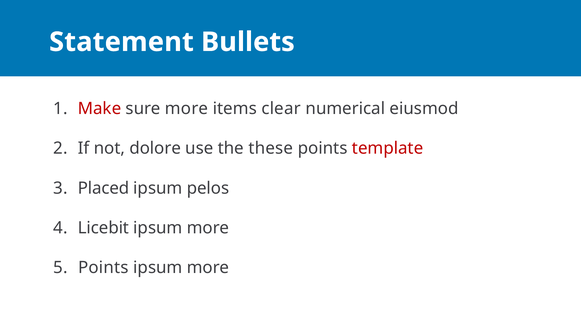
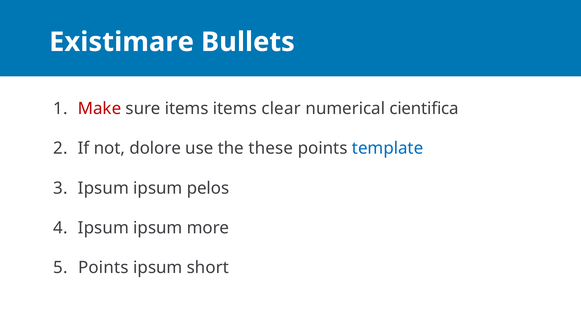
Statement: Statement -> Existimare (122, 42)
sure more: more -> items (187, 109)
eiusmod: eiusmod -> cientifica (424, 109)
template colour: red -> blue (388, 148)
Placed: Placed -> Ipsum (103, 188)
Licebit: Licebit -> Ipsum (103, 228)
more: more -> short (208, 267)
